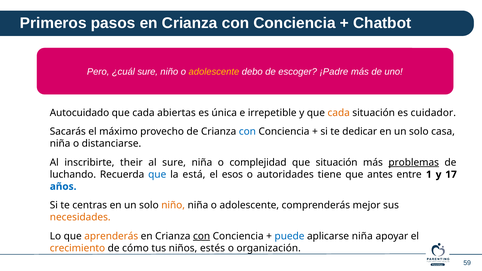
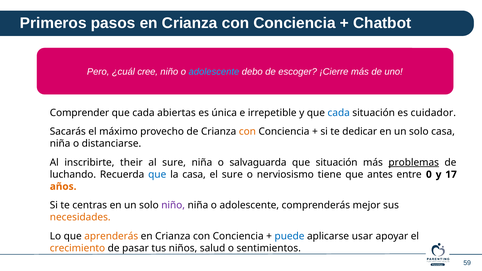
¿cuál sure: sure -> cree (148, 72)
adolescente colour: yellow -> light blue (214, 72)
¡Padre: ¡Padre -> ¡Cierre (334, 72)
Autocuidado: Autocuidado -> Comprender (79, 113)
cada colour: orange -> blue (339, 113)
con colour: blue -> orange (247, 132)
complejidad: complejidad -> salvaguarda (258, 163)
la está: está -> casa (194, 175)
el esos: esos -> sure (232, 175)
autoridades: autoridades -> nerviosismo (285, 175)
1: 1 -> 0 (429, 175)
años colour: blue -> orange (63, 187)
niño colour: orange -> purple (173, 205)
con underline: present -> none (202, 236)
aplicarse niña: niña -> usar (362, 236)
cómo: cómo -> pasar (135, 248)
estés: estés -> salud (213, 248)
organización: organización -> sentimientos (269, 248)
